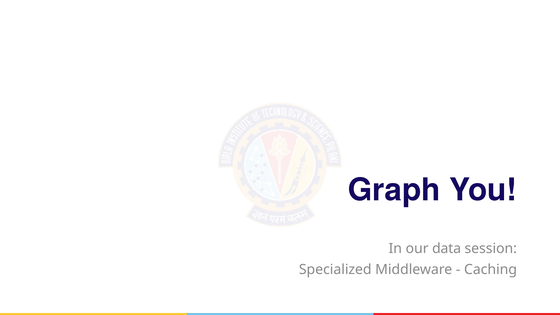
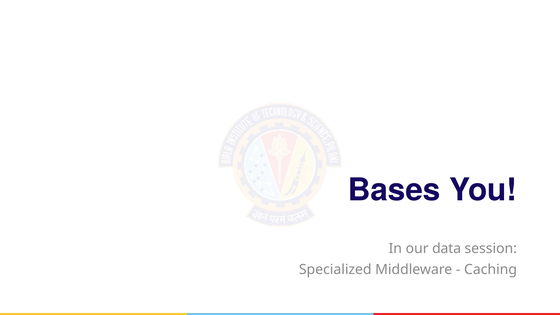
Graph: Graph -> Bases (394, 190)
